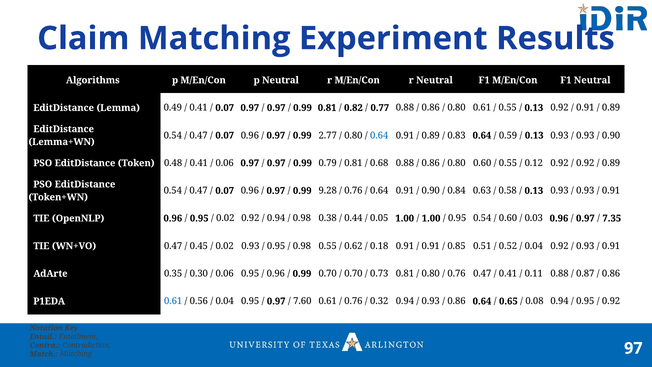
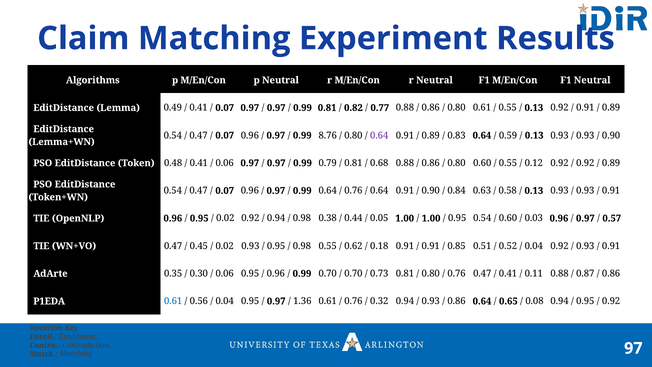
2.77: 2.77 -> 8.76 (328, 135)
0.64 colour: blue -> purple (379, 135)
0.99 9.28: 9.28 -> 0.64 (328, 191)
7.35: 7.35 -> 0.57 (612, 218)
7.60: 7.60 -> 1.36 (302, 301)
